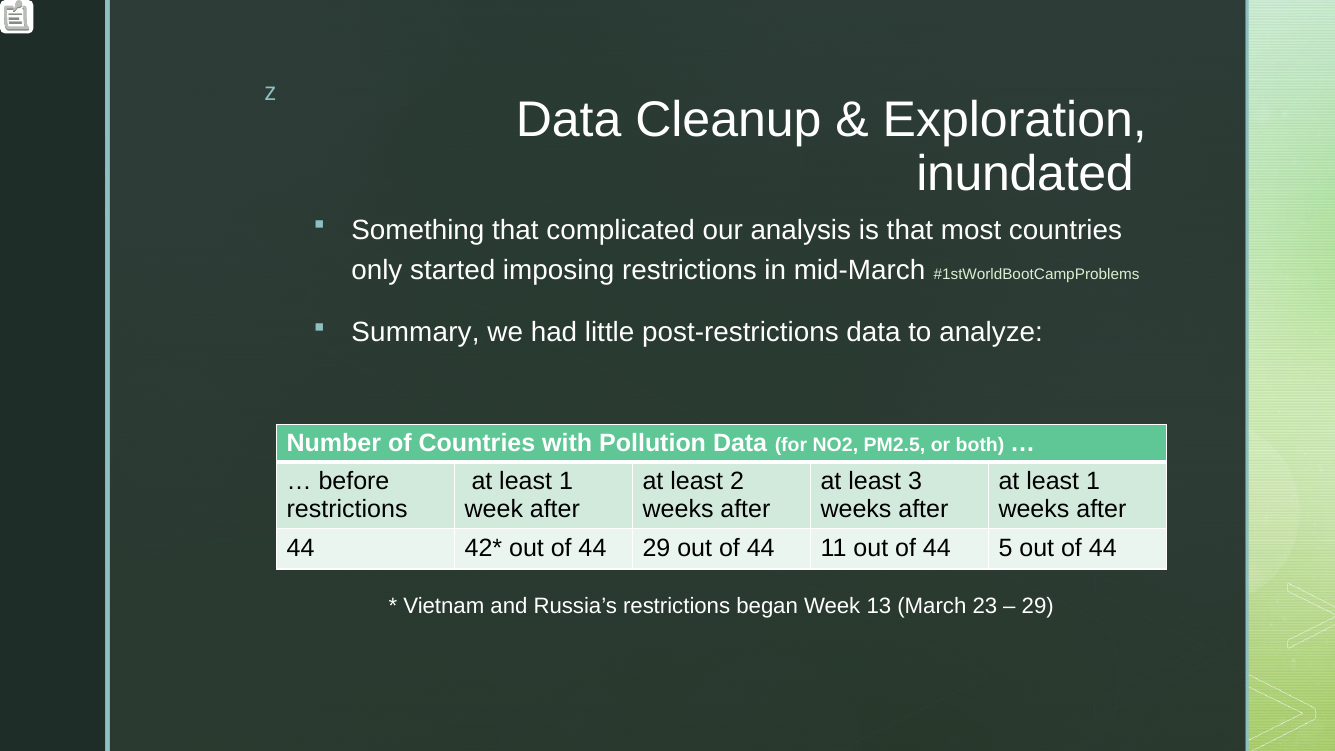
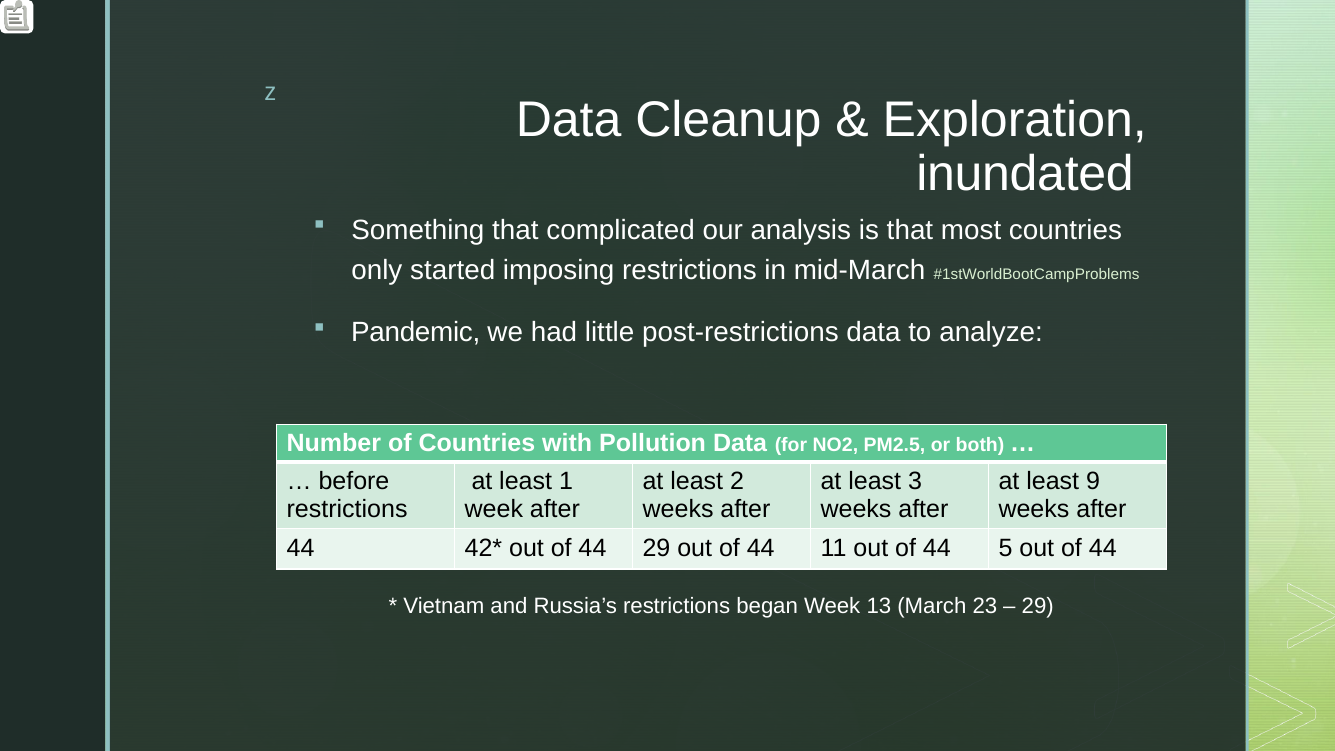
Summary: Summary -> Pandemic (416, 332)
1: 1 -> 9 (1093, 482)
